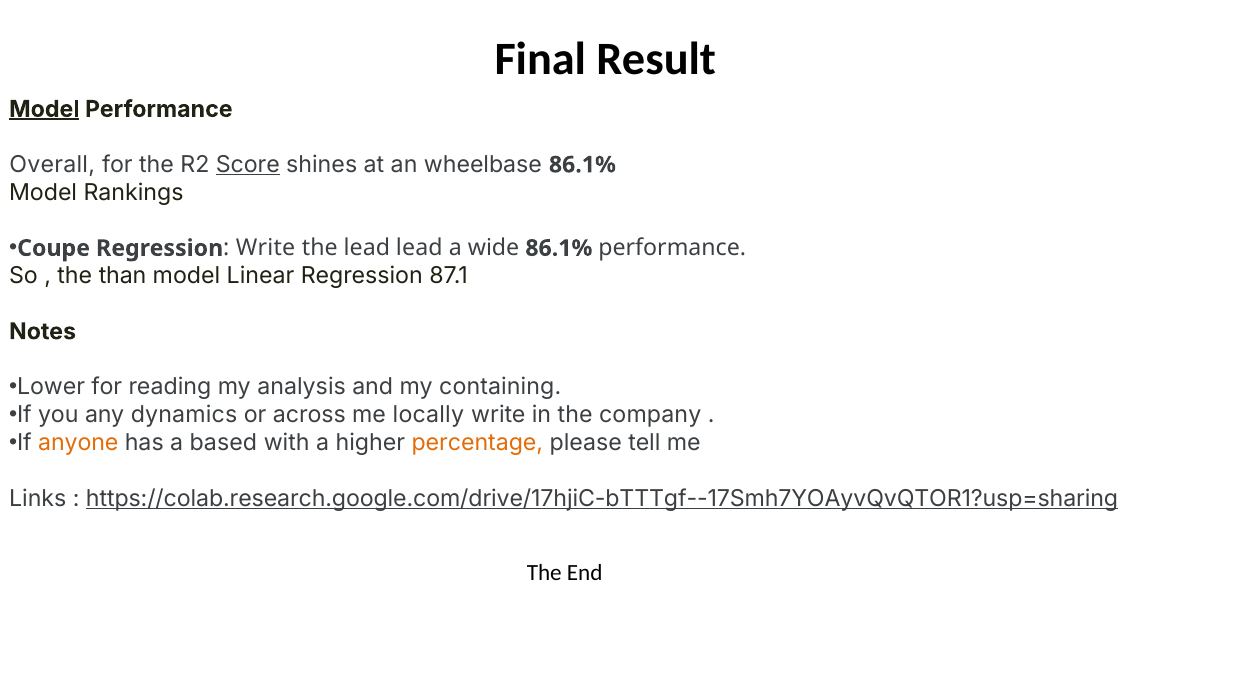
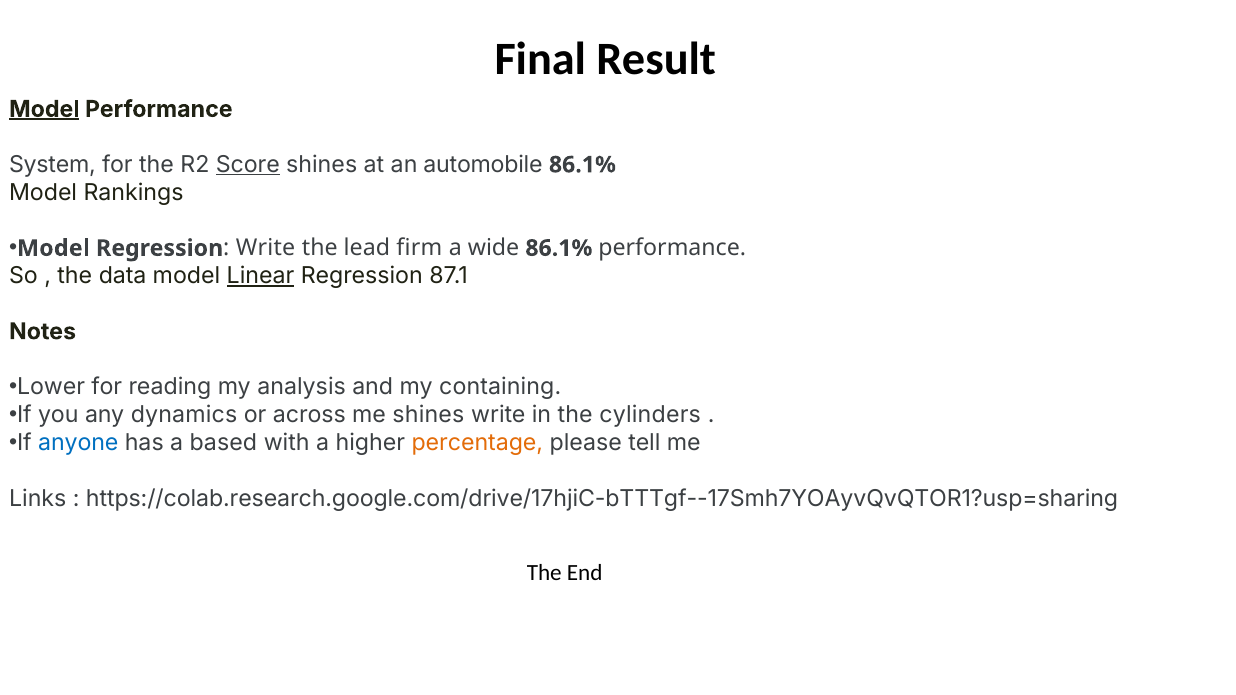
Overall: Overall -> System (52, 165)
wheelbase: wheelbase -> automobile (483, 165)
Coupe: Coupe -> Model (53, 248)
lead lead: lead -> firm (419, 248)
than: than -> data (123, 276)
Linear underline: none -> present (261, 276)
me locally: locally -> shines (428, 415)
company: company -> cylinders (650, 415)
anyone colour: orange -> blue (78, 443)
https://colab.research.google.com/drive/17hjiC-bTTTgf--17Smh7YOAyvQvQTOR1?usp=sharing underline: present -> none (602, 499)
